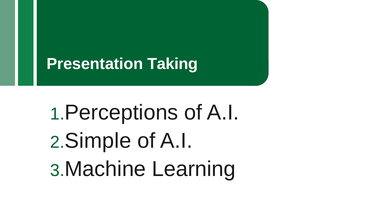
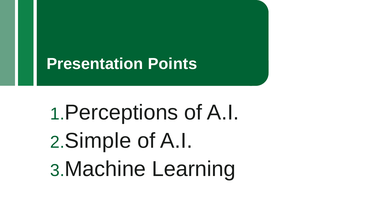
Taking: Taking -> Points (173, 64)
